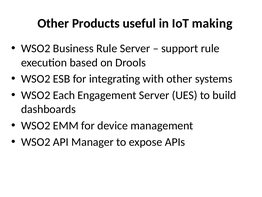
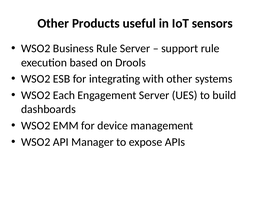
making: making -> sensors (212, 23)
